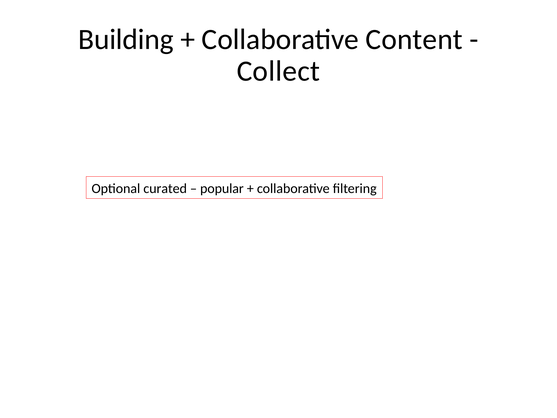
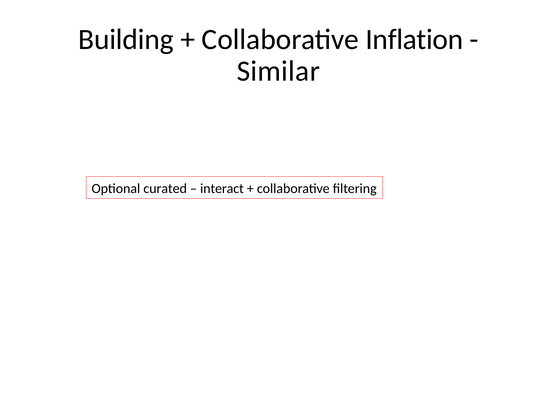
Content: Content -> Inflation (414, 39)
Collect: Collect -> Similar (278, 71)
popular: popular -> interact (222, 188)
